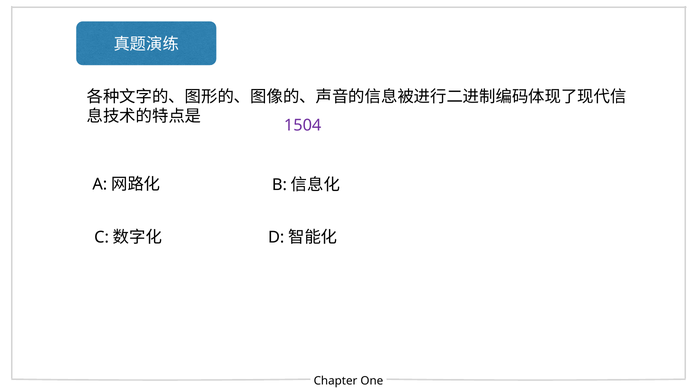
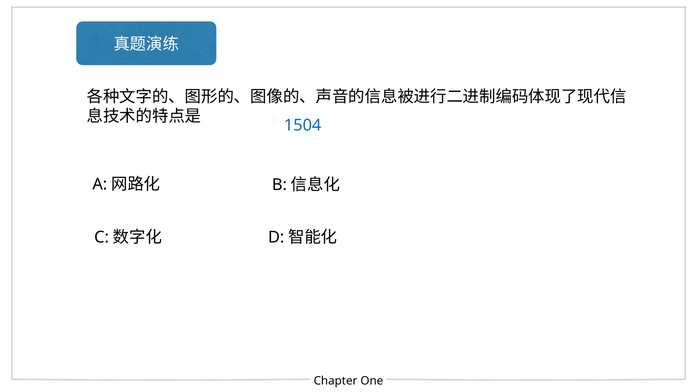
1504 colour: purple -> blue (303, 126)
